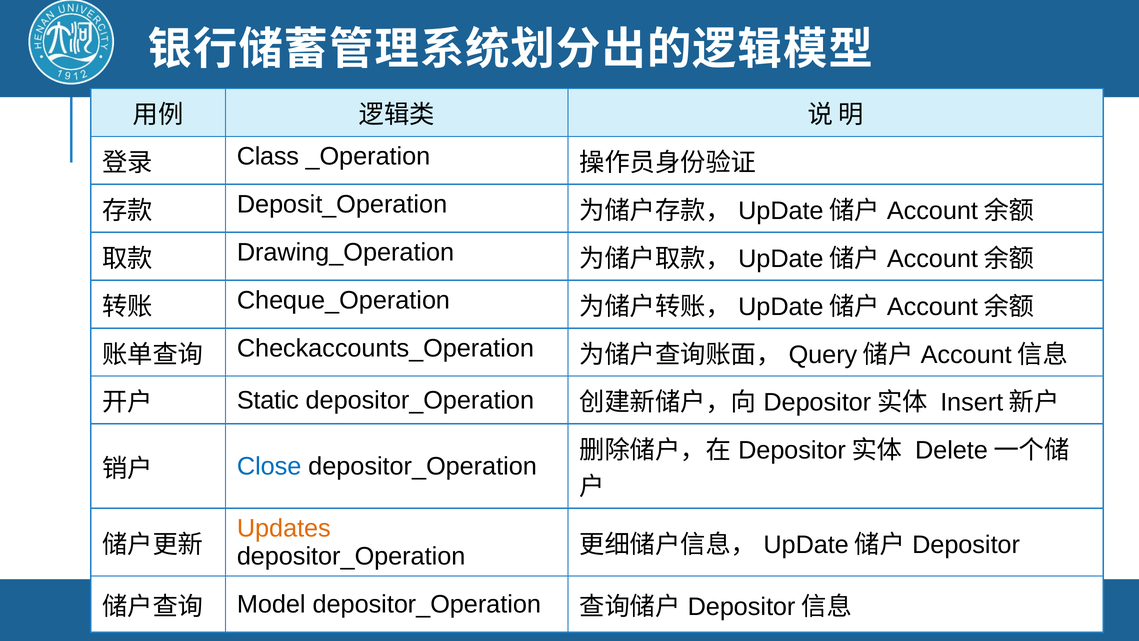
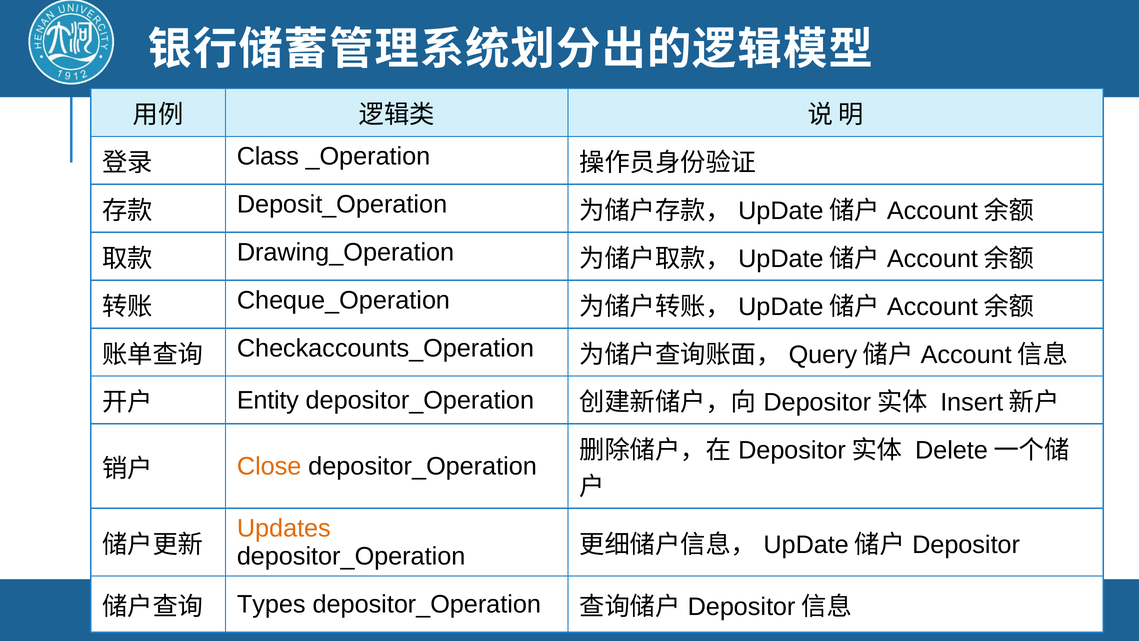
Static: Static -> Entity (268, 400)
Close colour: blue -> orange (269, 466)
Model: Model -> Types (271, 604)
